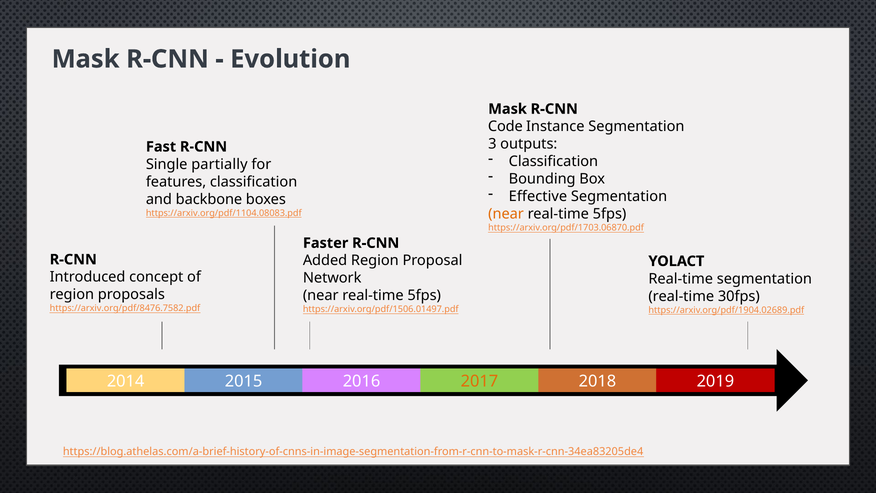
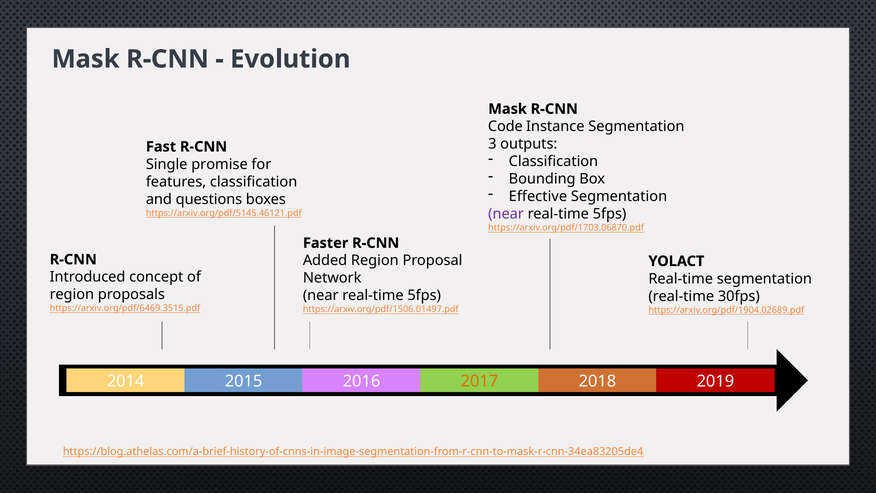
partially: partially -> promise (220, 164)
backbone: backbone -> questions (209, 199)
near colour: orange -> purple (506, 214)
https://arxiv.org/pdf/1104.08083.pdf: https://arxiv.org/pdf/1104.08083.pdf -> https://arxiv.org/pdf/5145.46121.pdf (224, 213)
https://arxiv.org/pdf/8476.7582.pdf: https://arxiv.org/pdf/8476.7582.pdf -> https://arxiv.org/pdf/6469.3515.pdf (125, 308)
